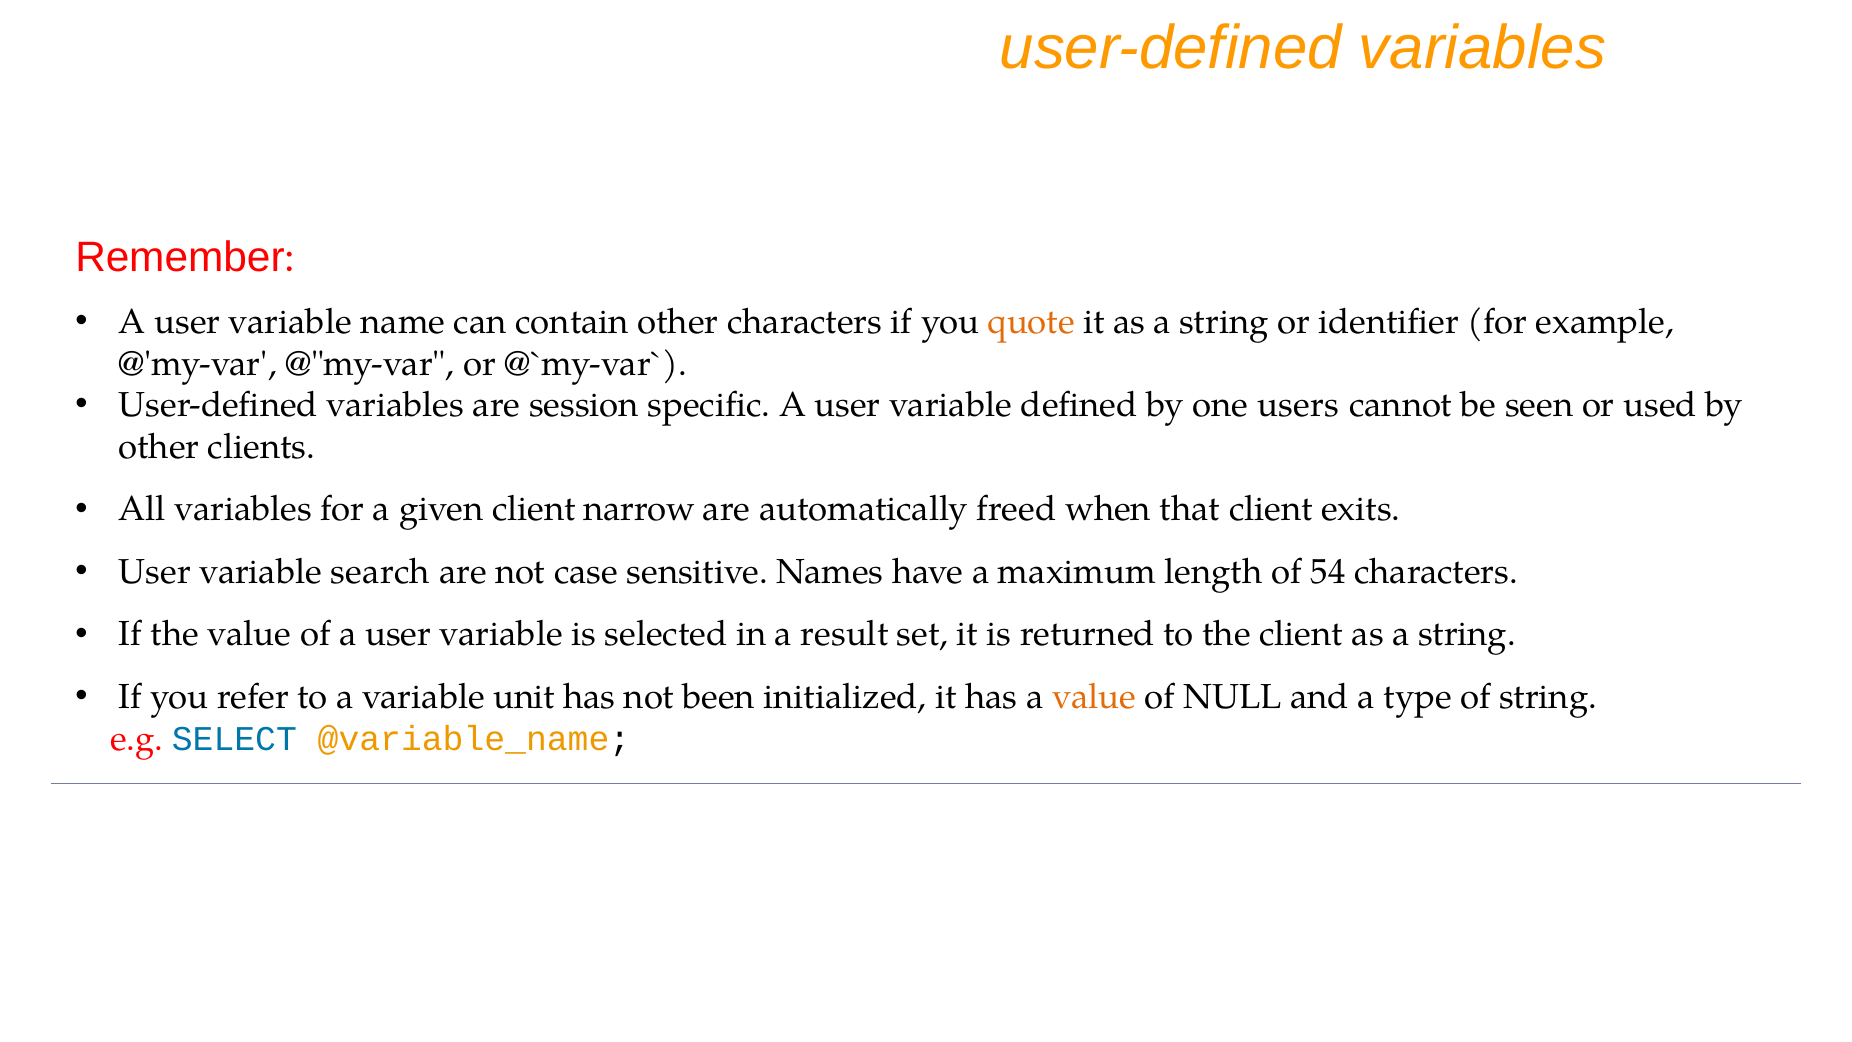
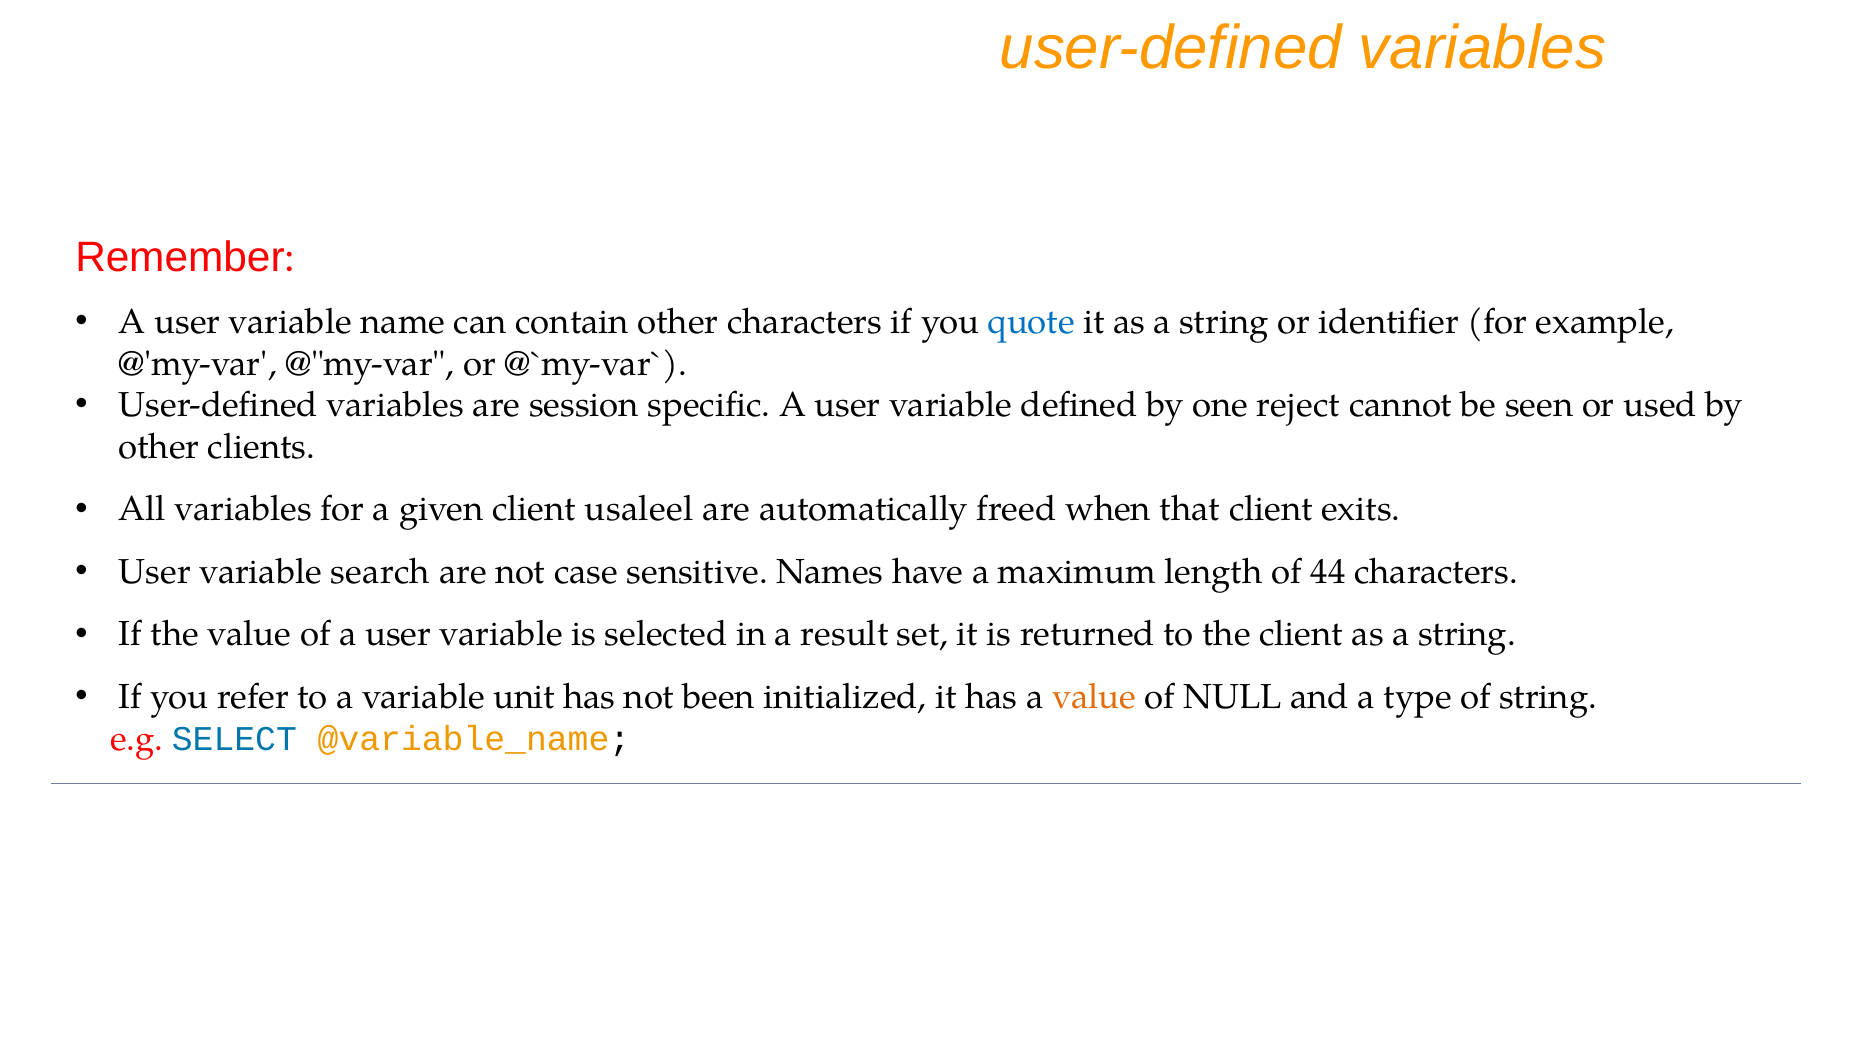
quote colour: orange -> blue (1031, 322)
users: users -> reject (1298, 405)
narrow: narrow -> usaleel (639, 509)
54: 54 -> 44 (1328, 572)
